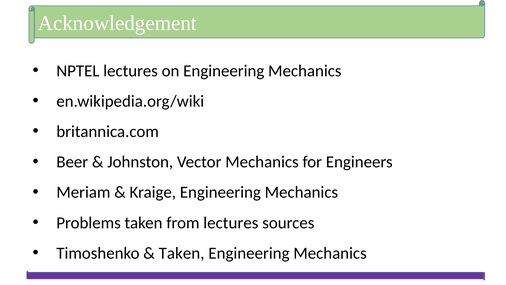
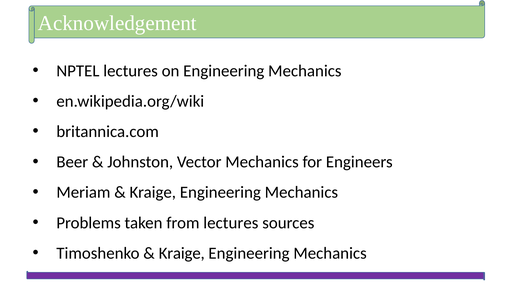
Taken: Taken -> Kraige (182, 253)
